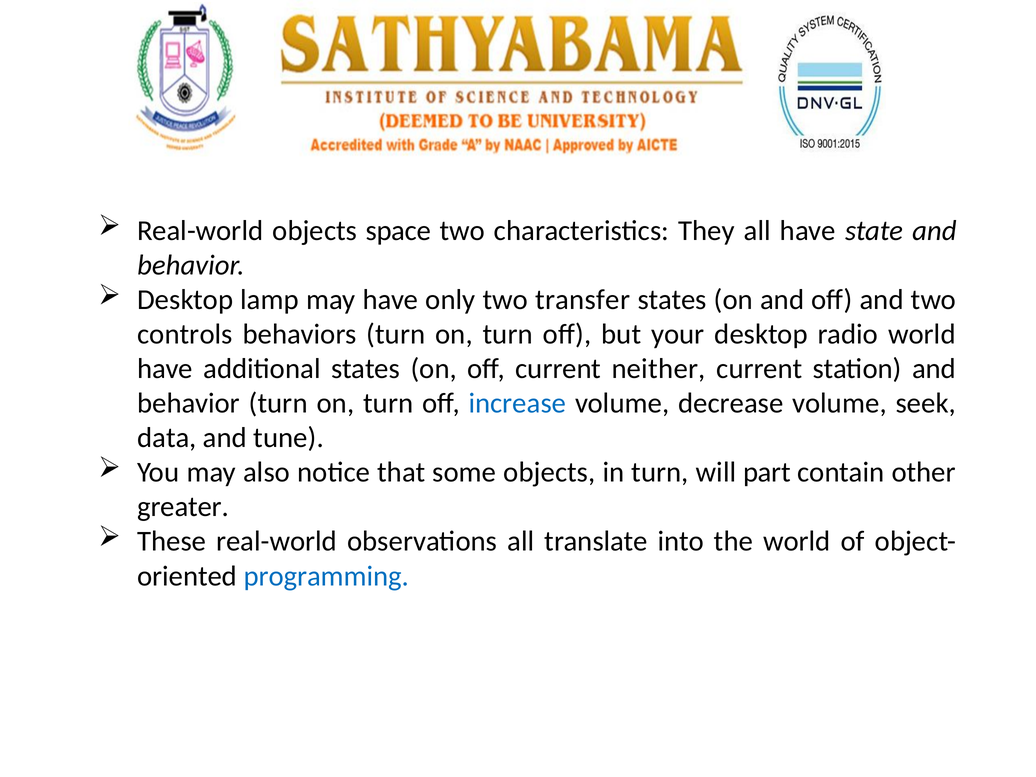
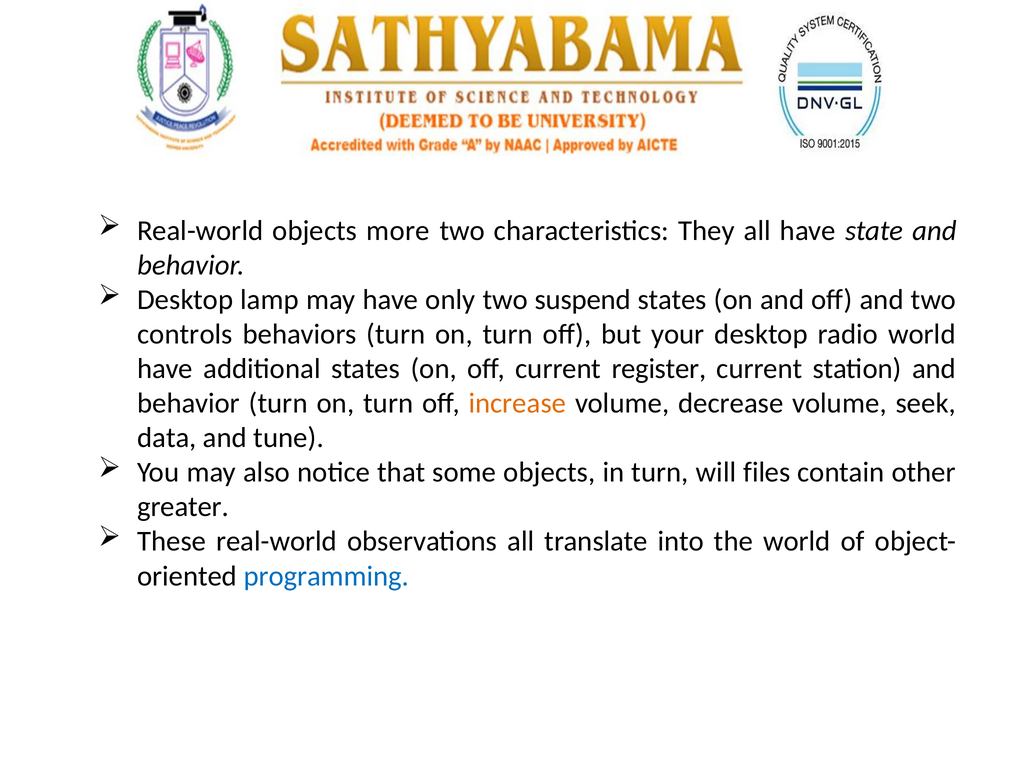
space: space -> more (398, 231)
transfer: transfer -> suspend (583, 300)
neither: neither -> register (659, 369)
increase colour: blue -> orange (517, 403)
part: part -> files (767, 472)
